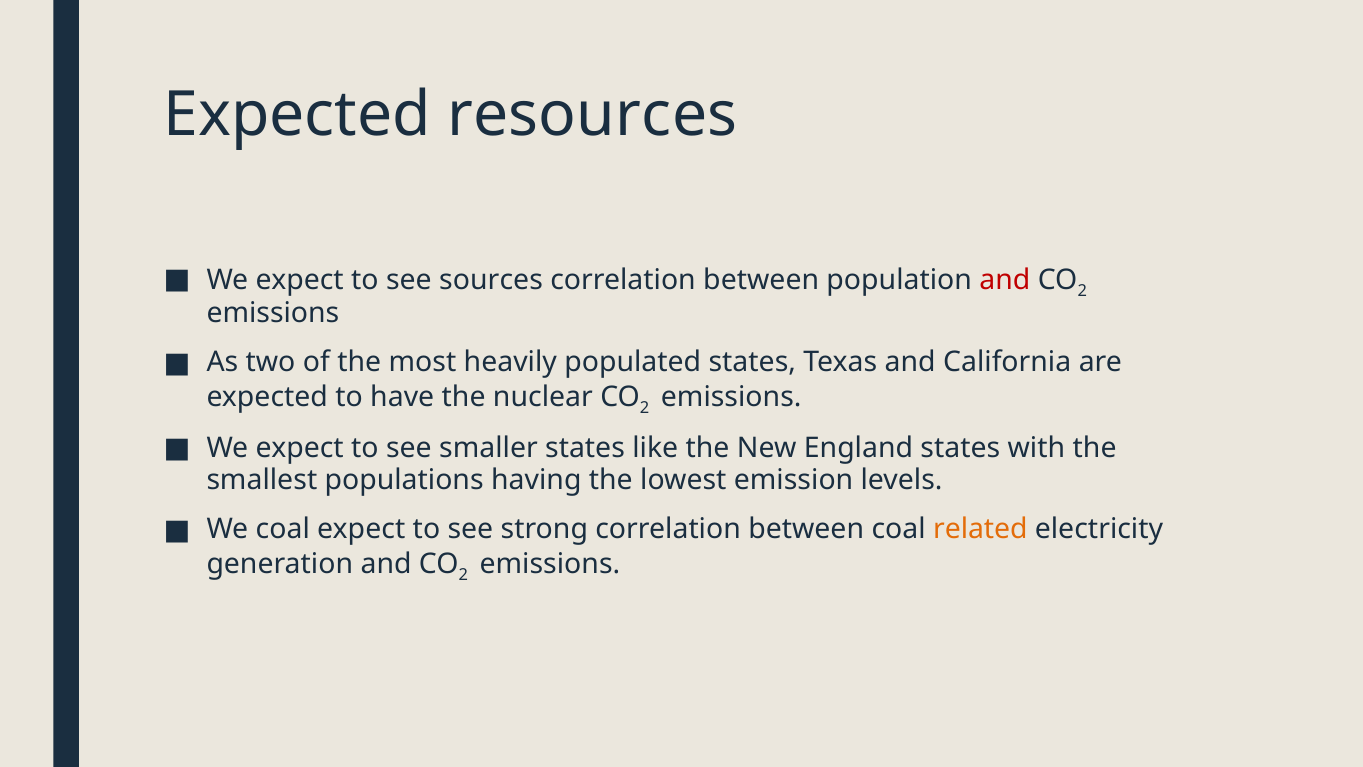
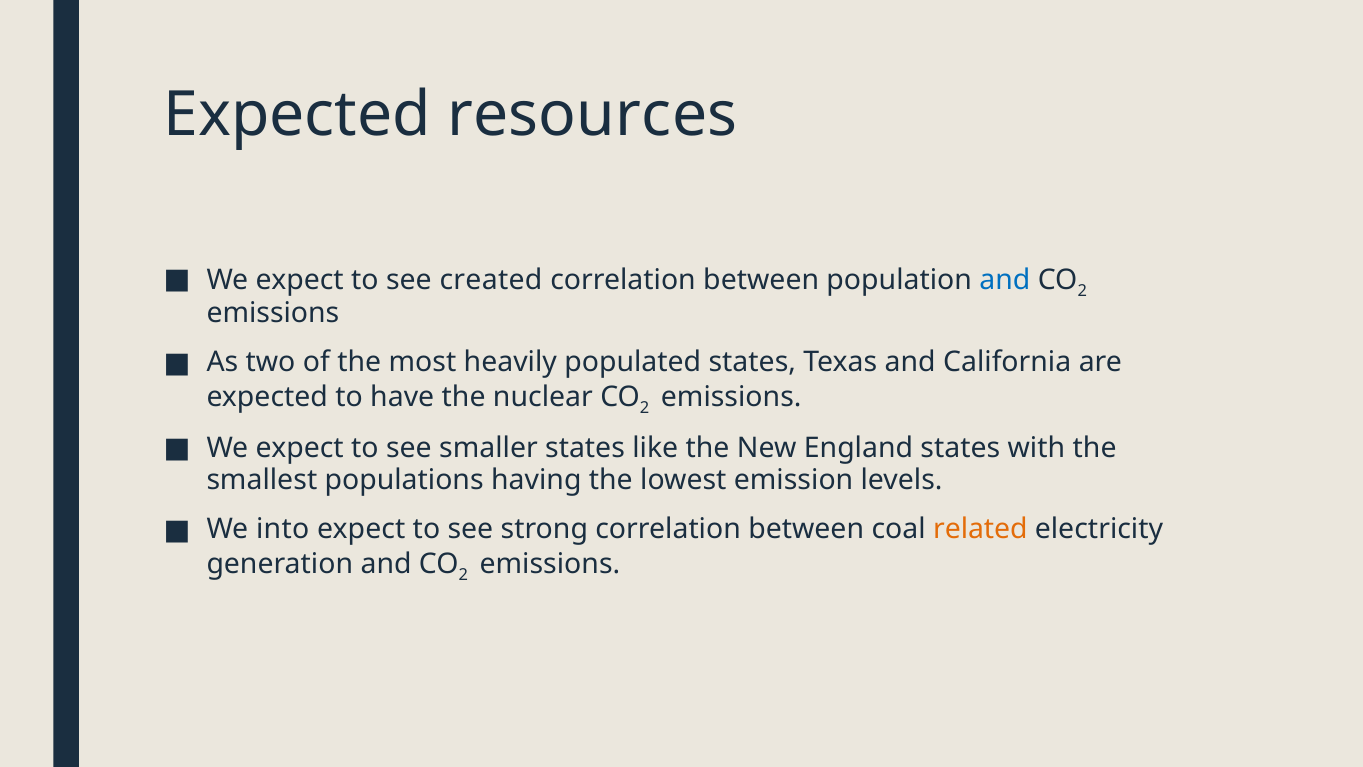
sources: sources -> created (491, 280)
and colour: red -> blue (1005, 280)
We coal: coal -> into (283, 529)
